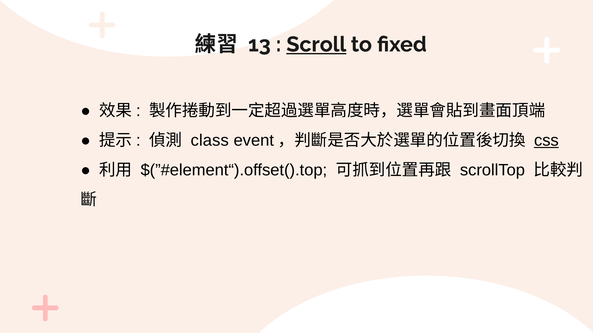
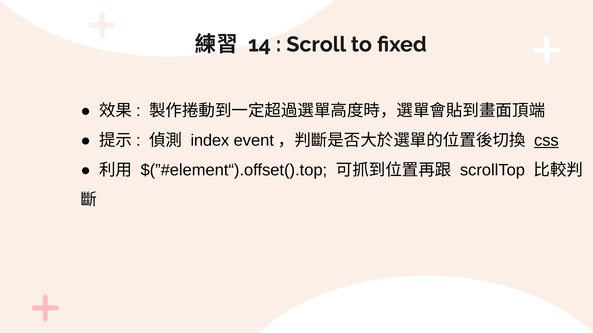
13: 13 -> 14 (259, 45)
Scroll underline: present -> none (316, 45)
class: class -> index (210, 141)
